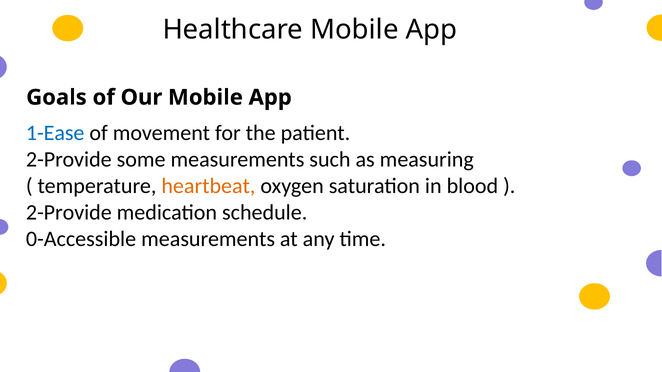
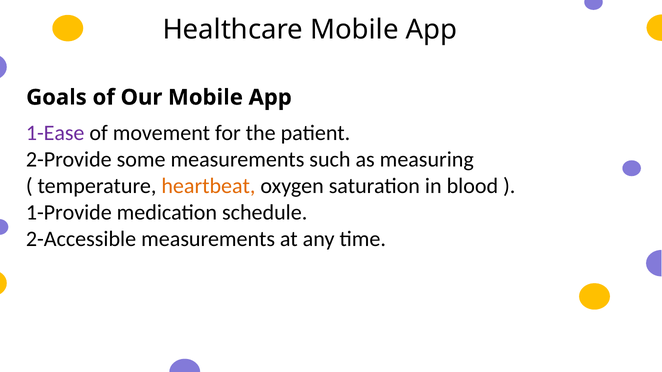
1-Ease colour: blue -> purple (55, 133)
2-Provide: 2-Provide -> 1-Provide (69, 213)
0-Accessible: 0-Accessible -> 2-Accessible (81, 239)
